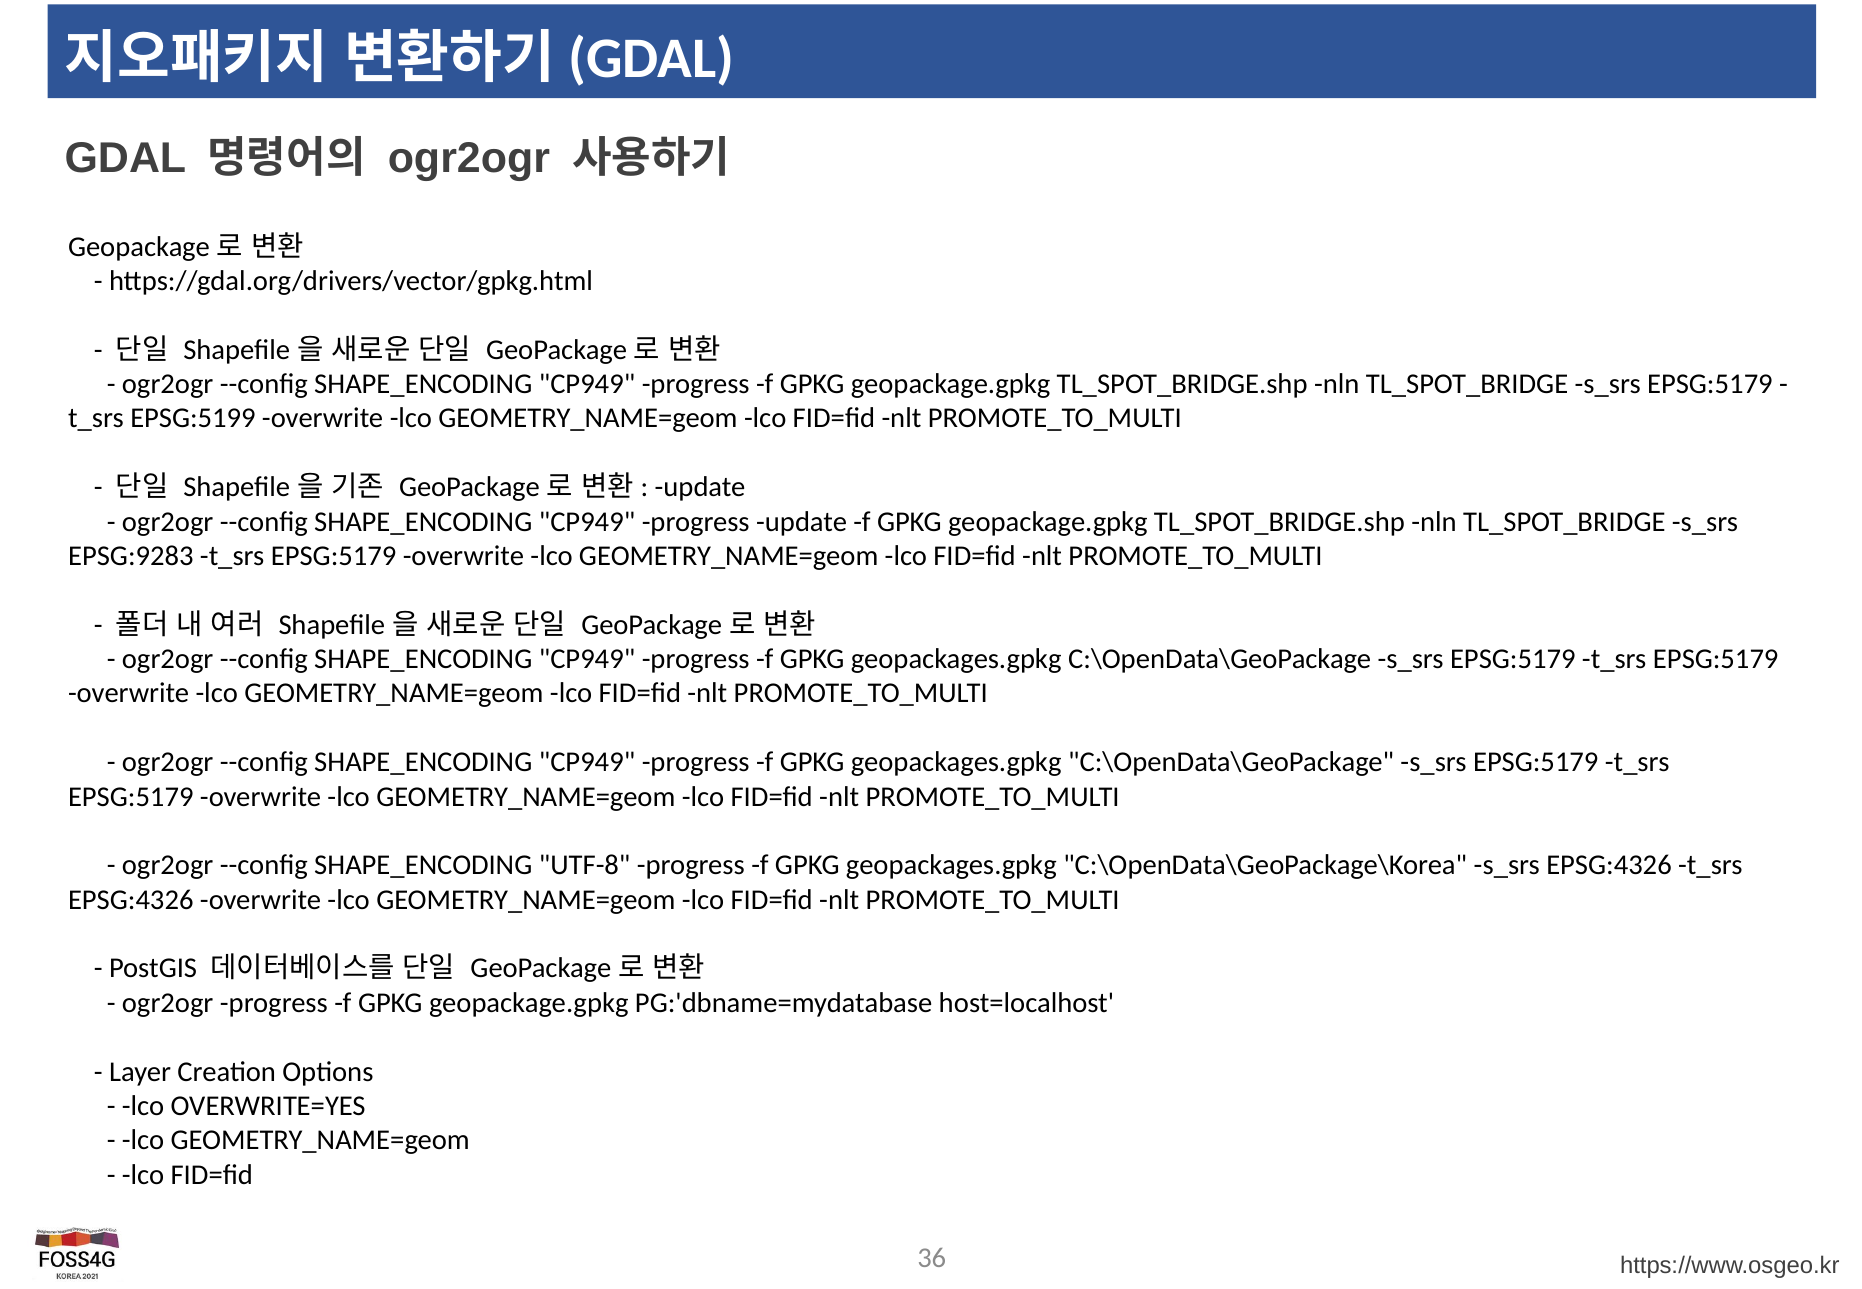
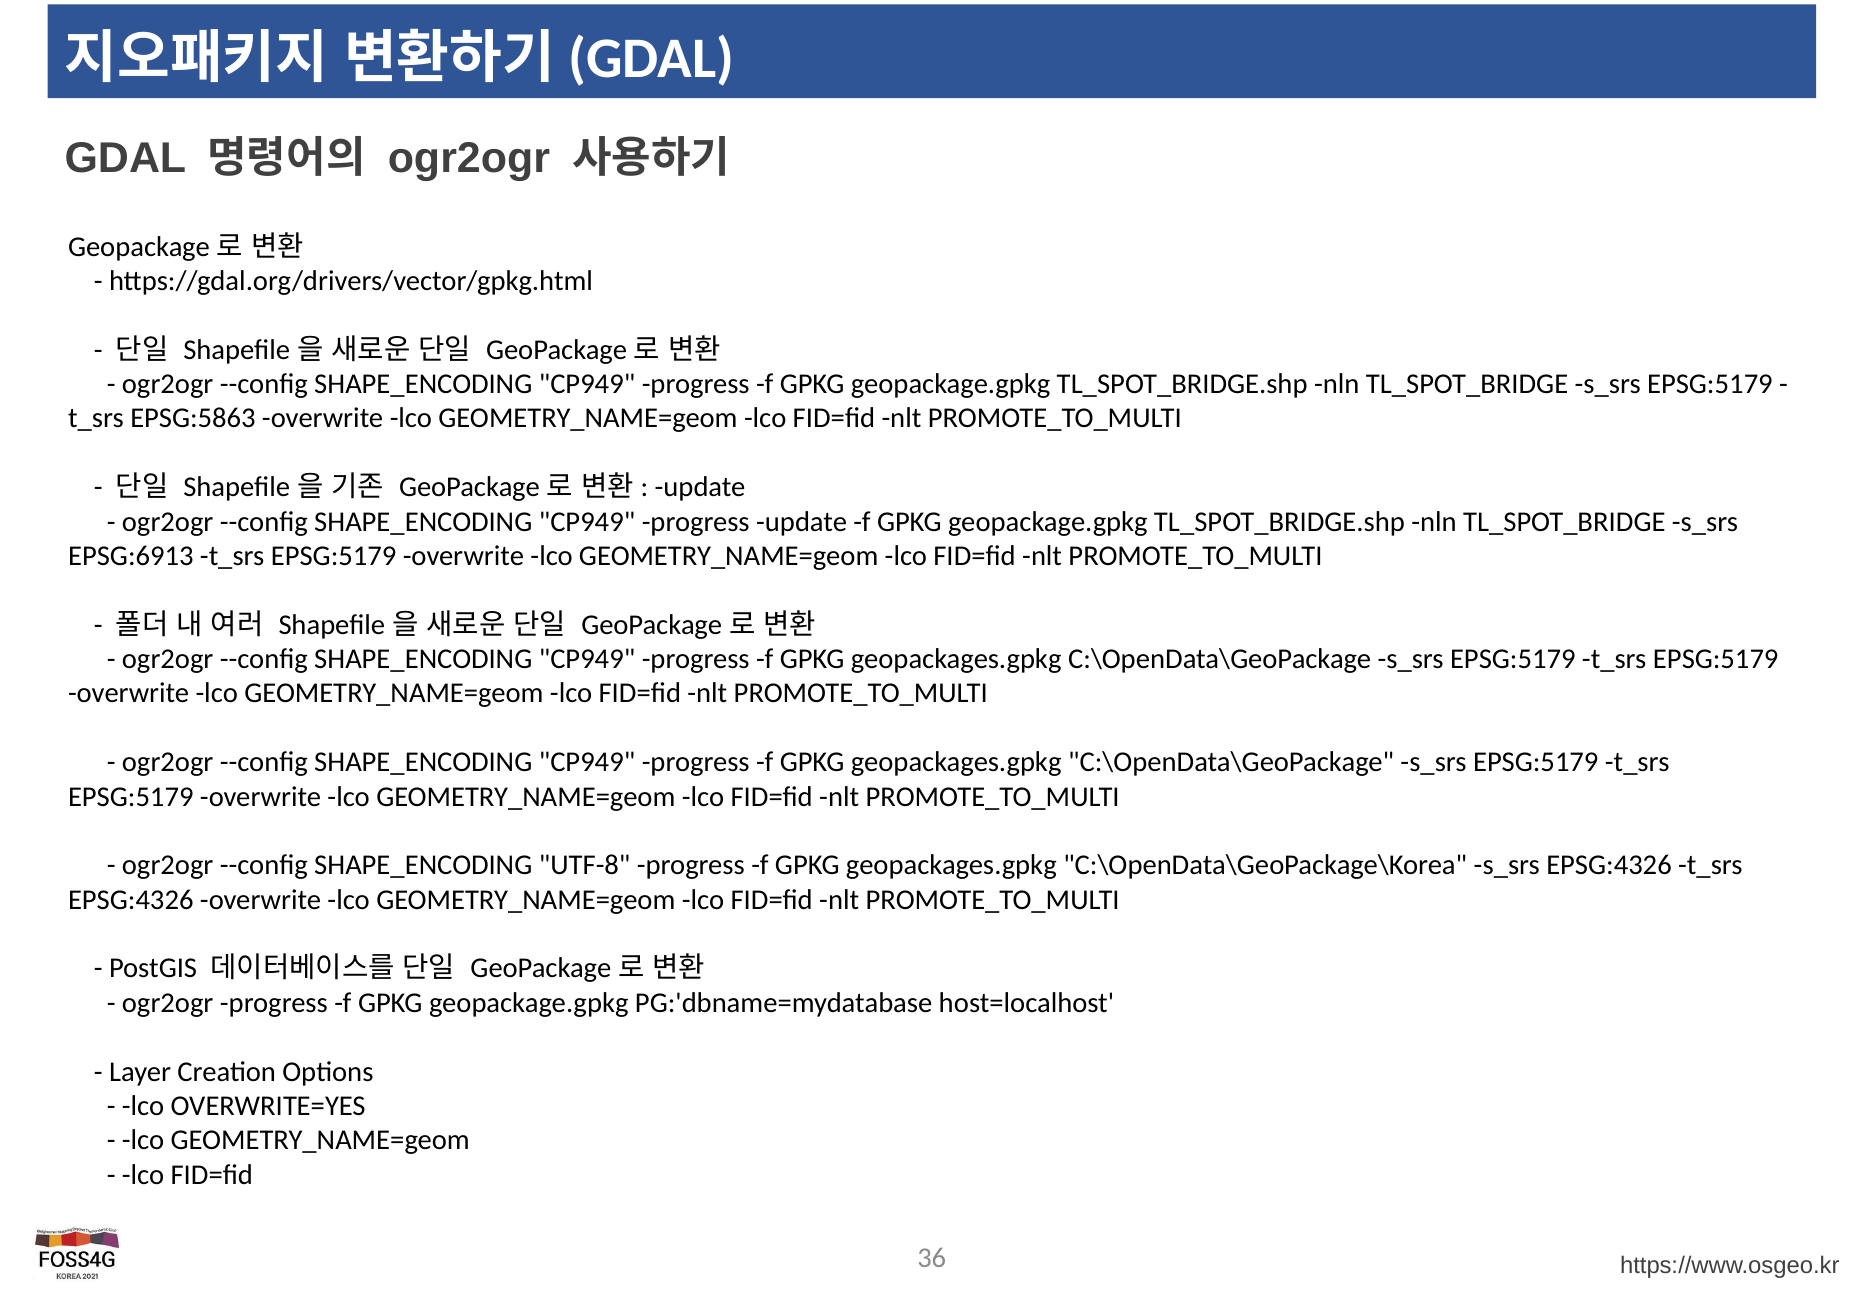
EPSG:5199: EPSG:5199 -> EPSG:5863 (193, 418)
EPSG:9283: EPSG:9283 -> EPSG:6913 (131, 556)
